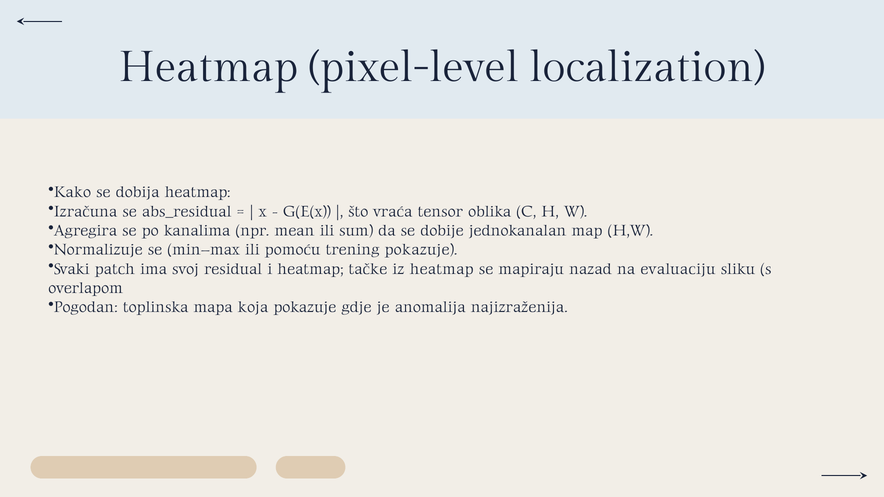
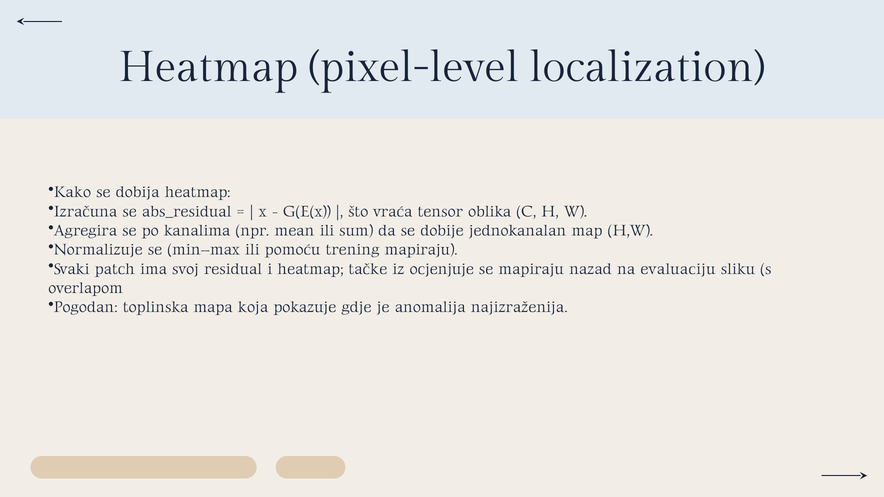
trening pokazuje: pokazuje -> mapiraju (421, 250)
iz heatmap: heatmap -> ocjenjuje (442, 269)
